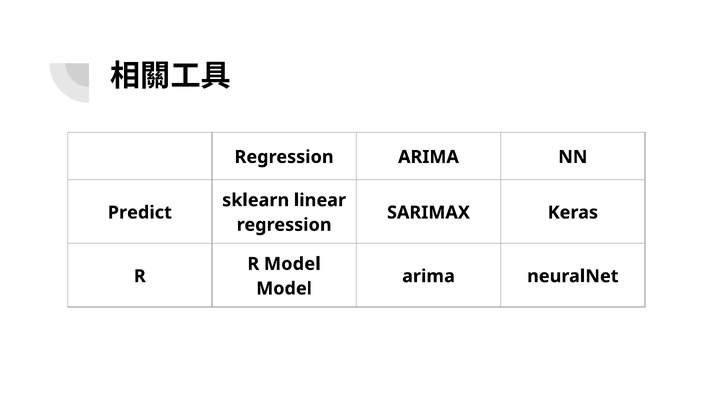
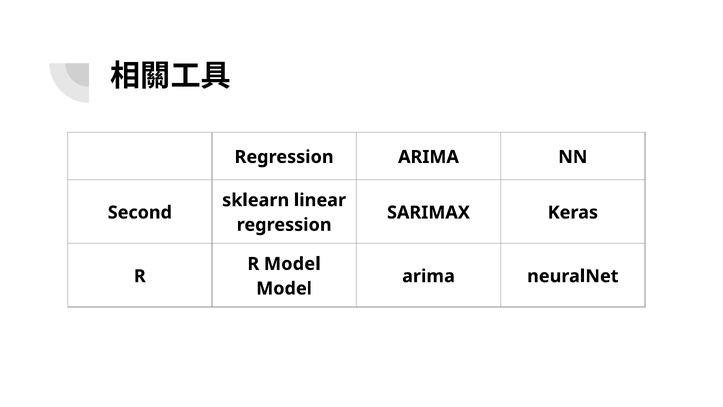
Predict: Predict -> Second (140, 212)
